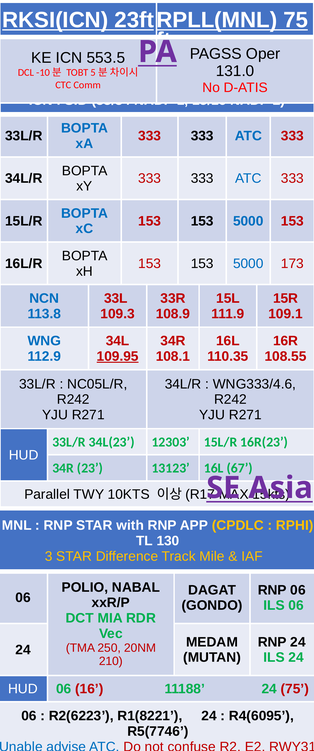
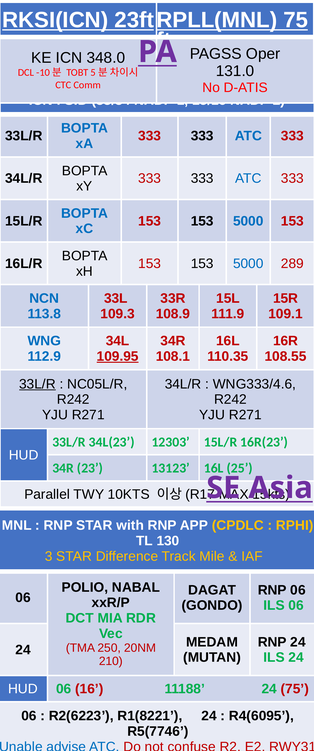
553.5: 553.5 -> 348.0 (106, 58)
173: 173 -> 289 (292, 264)
33L/R underline: none -> present (37, 384)
67: 67 -> 25 (240, 468)
